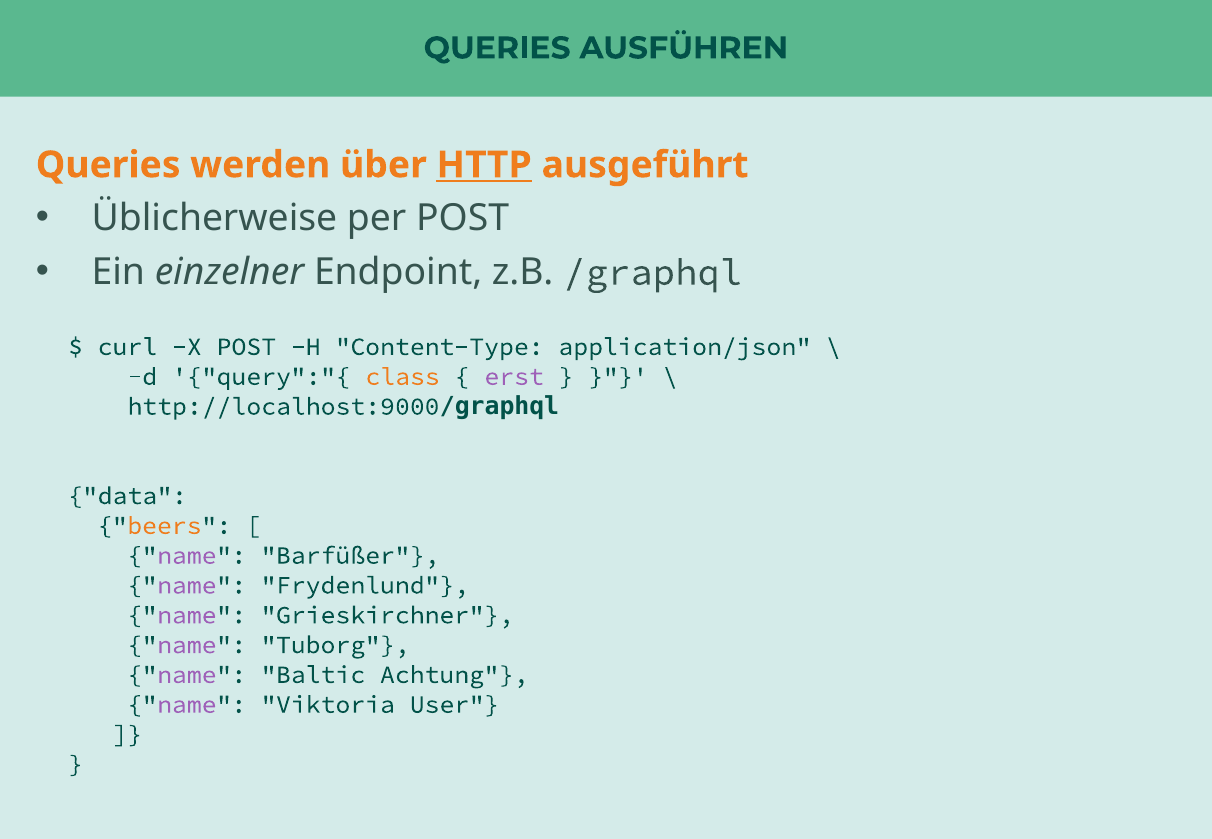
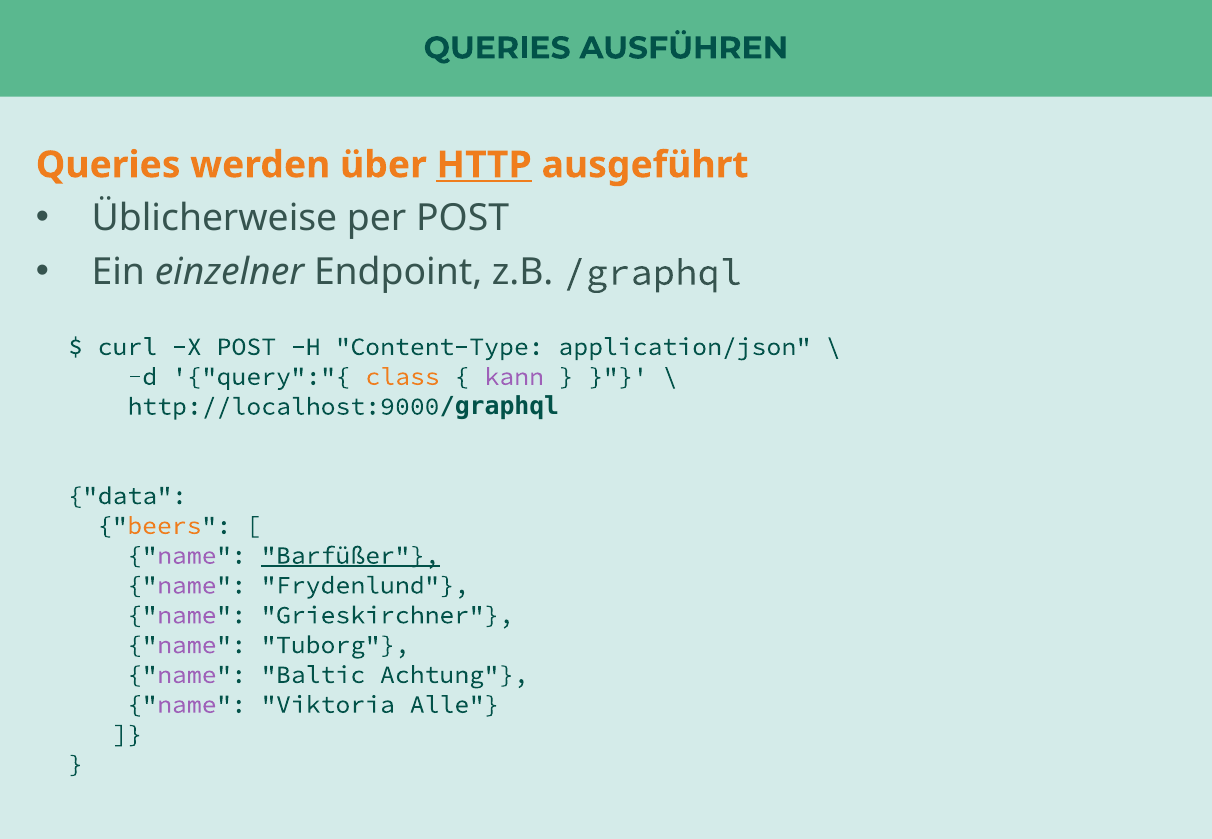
erst: erst -> kann (514, 377)
Barfüßer underline: none -> present (350, 555)
User: User -> Alle (454, 705)
